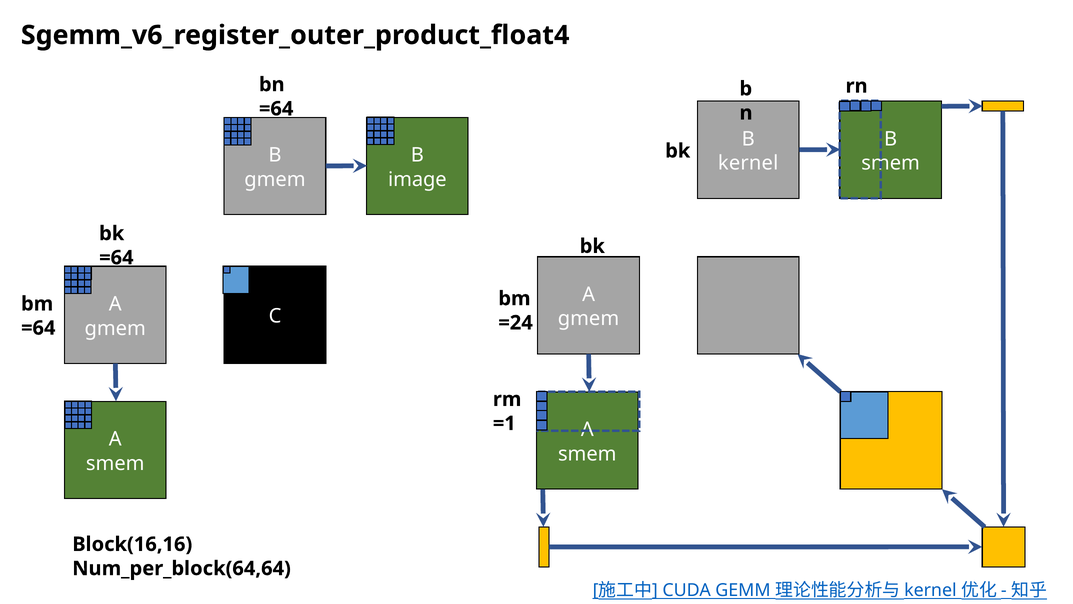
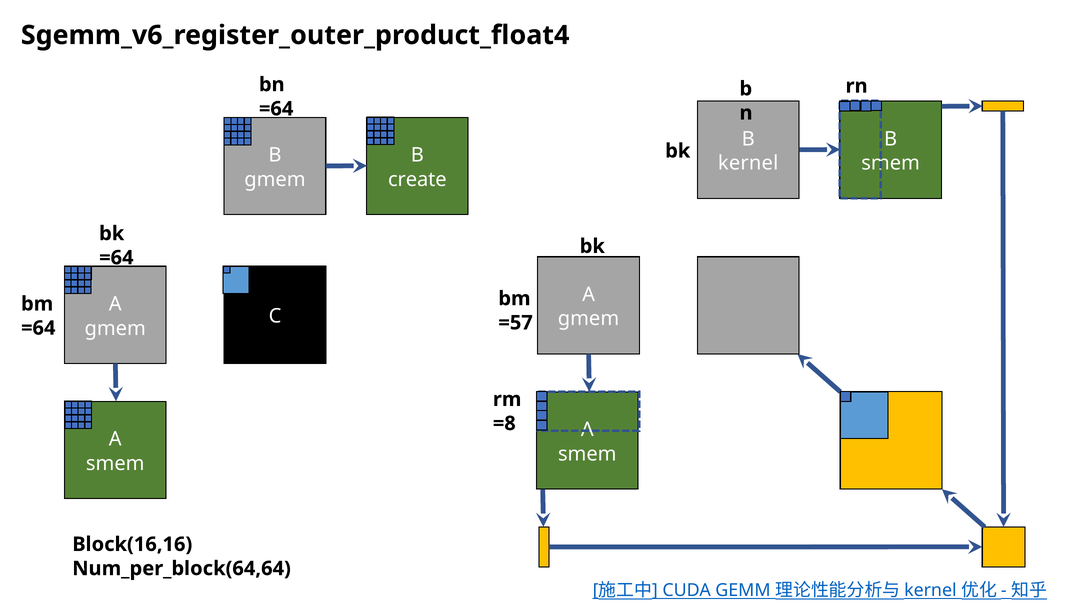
image: image -> create (417, 179)
=24: =24 -> =57 (516, 323)
=1: =1 -> =8 (504, 423)
